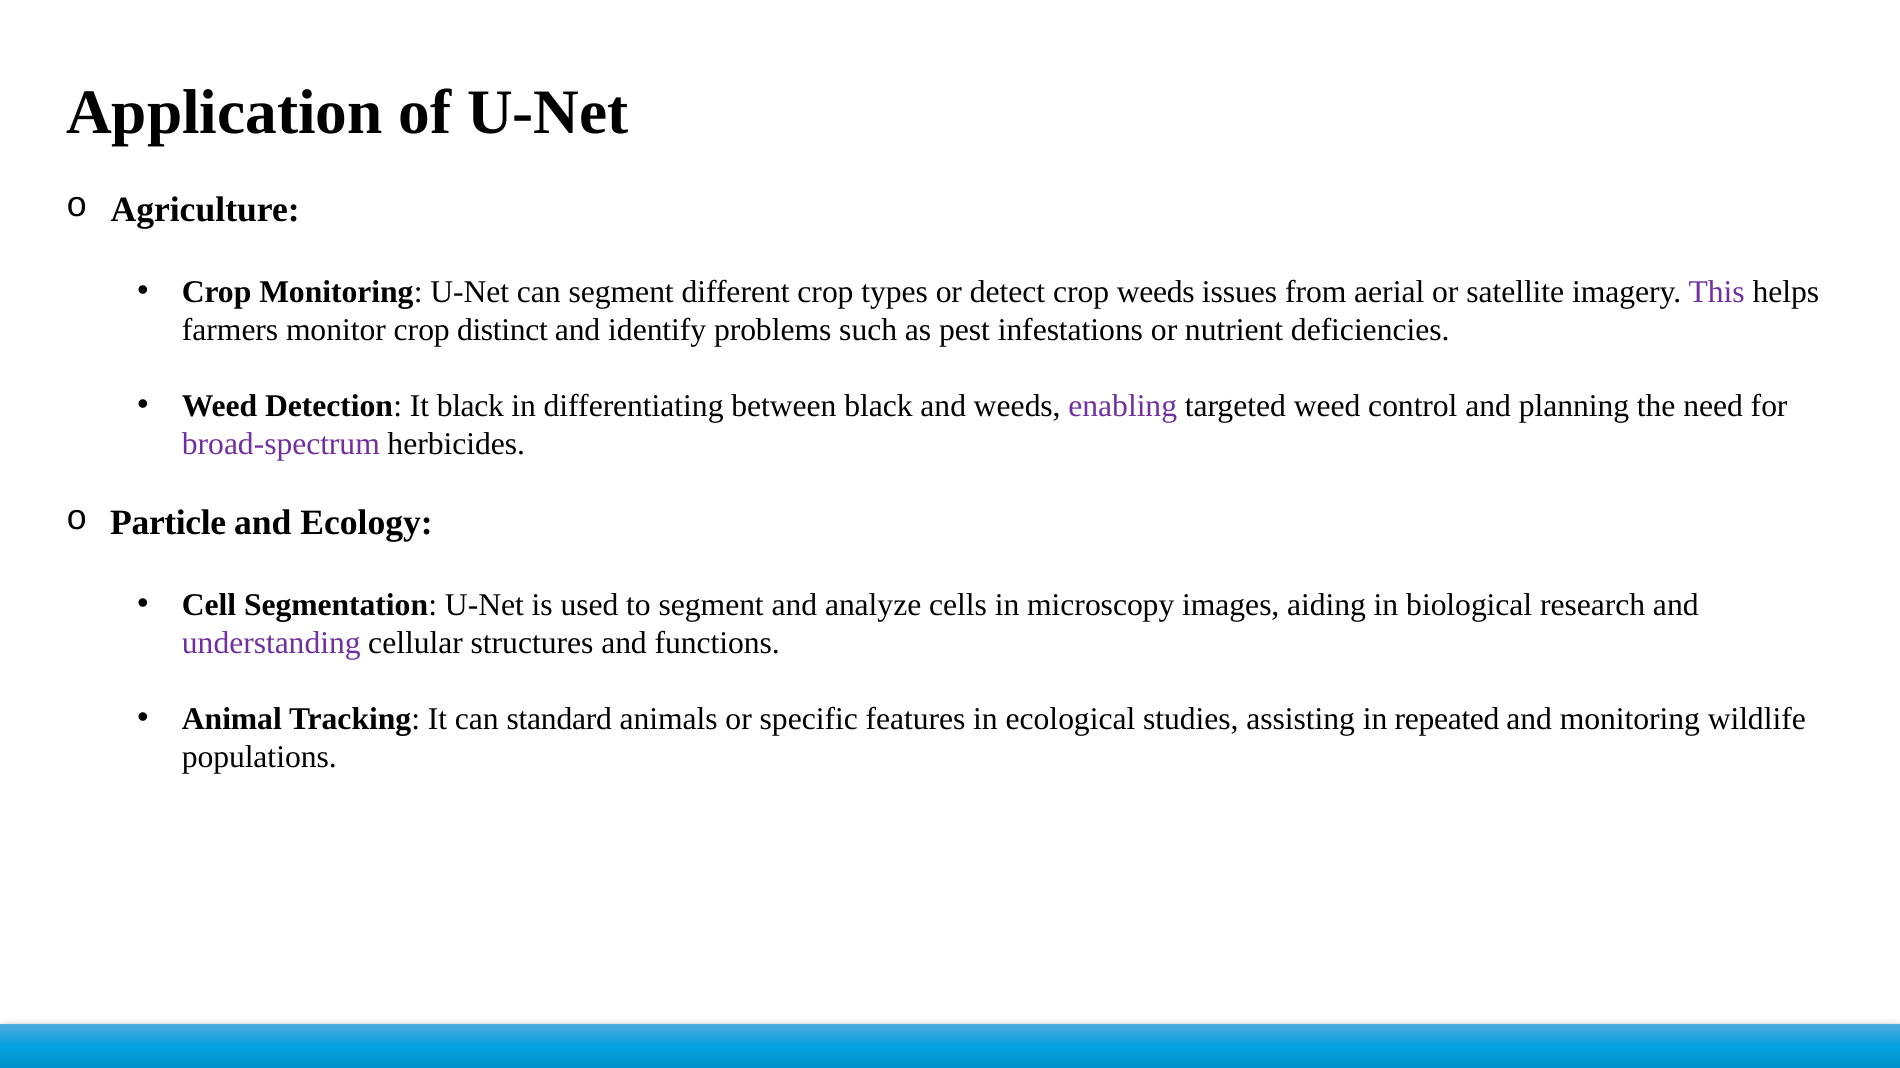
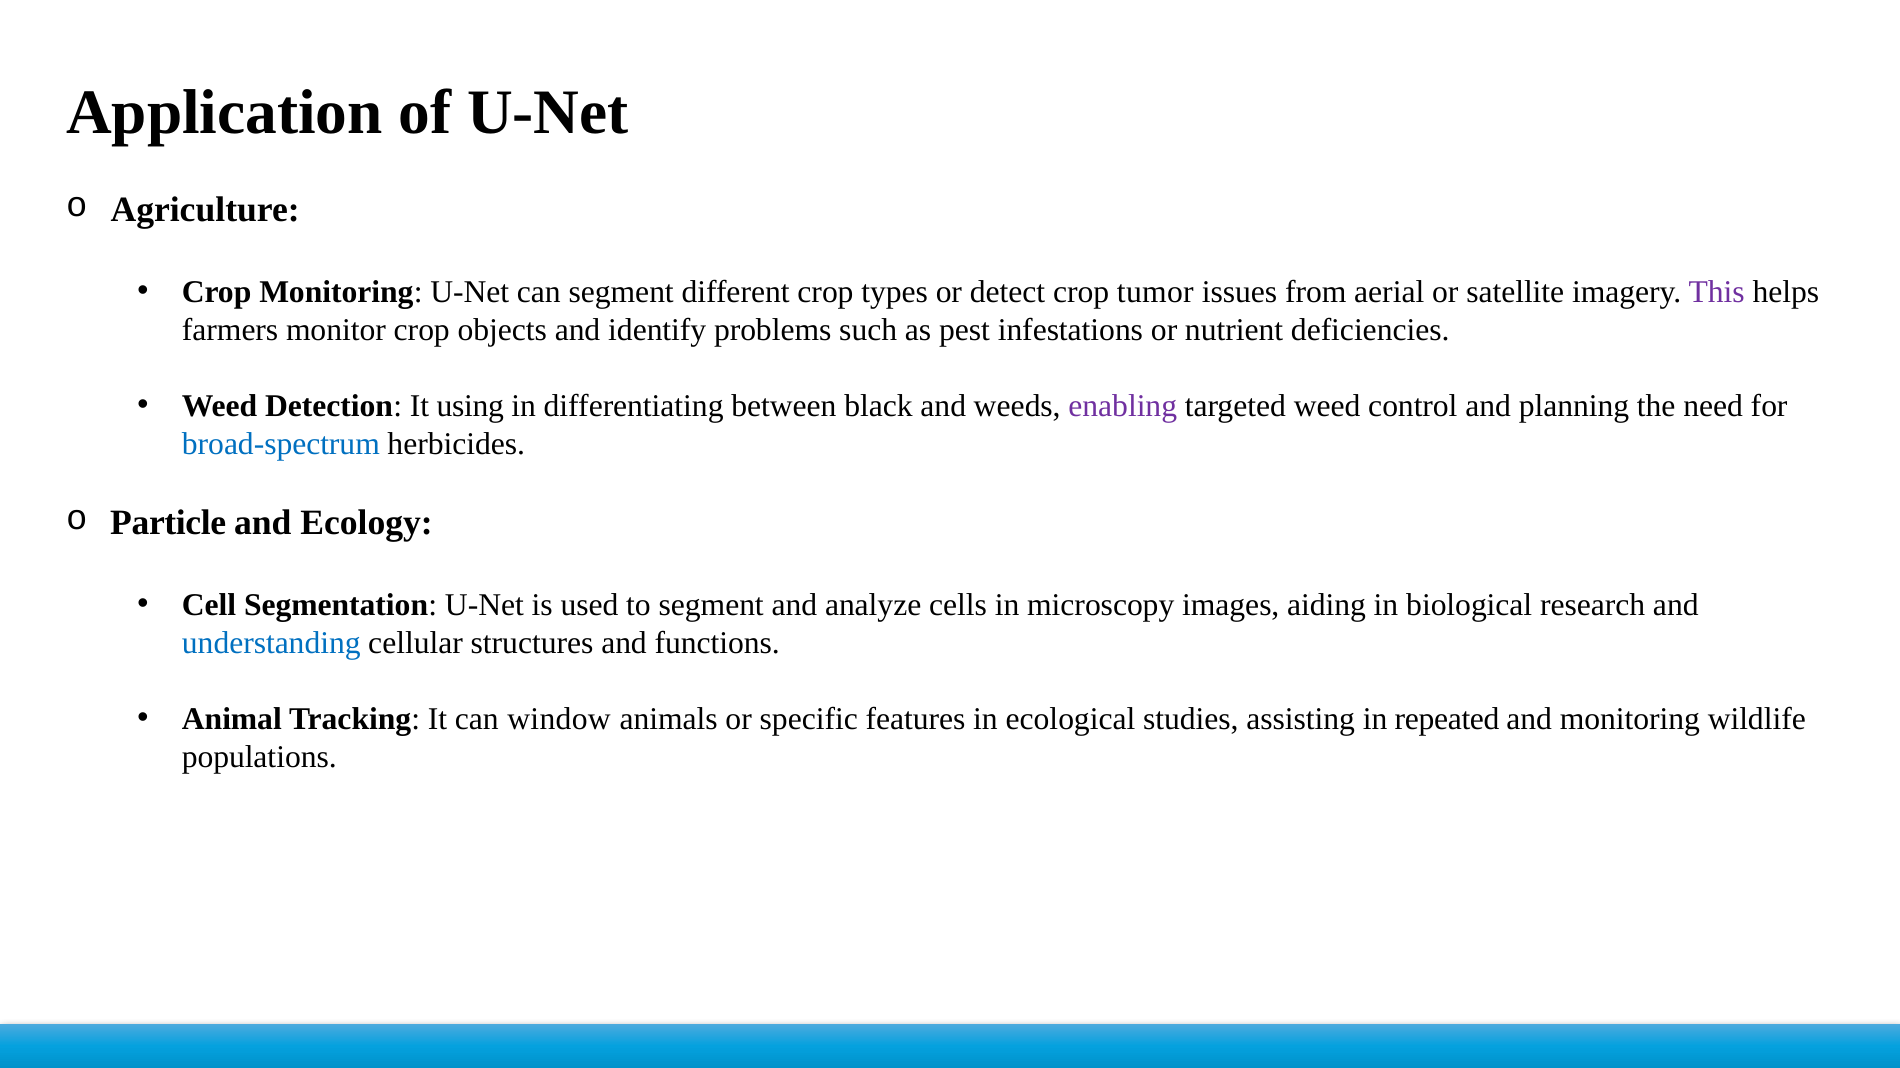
crop weeds: weeds -> tumor (1155, 292)
distinct: distinct -> objects (502, 330)
It black: black -> using (470, 406)
broad-spectrum colour: purple -> blue (281, 444)
understanding colour: purple -> blue (271, 644)
standard: standard -> window (559, 720)
